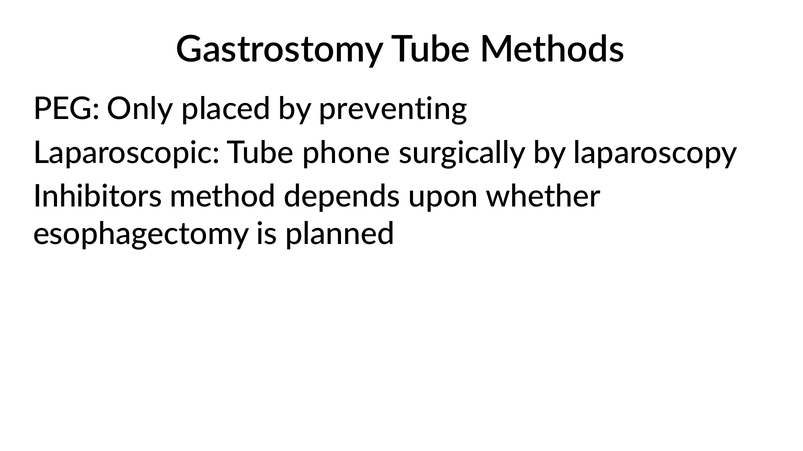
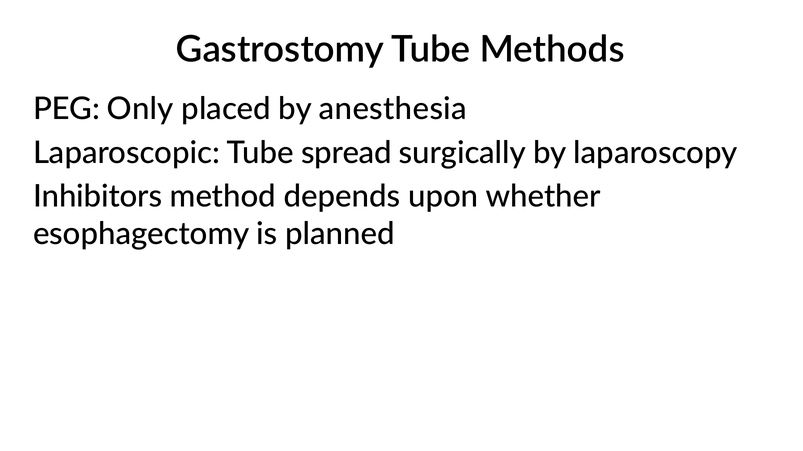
preventing: preventing -> anesthesia (393, 109)
phone: phone -> spread (346, 153)
